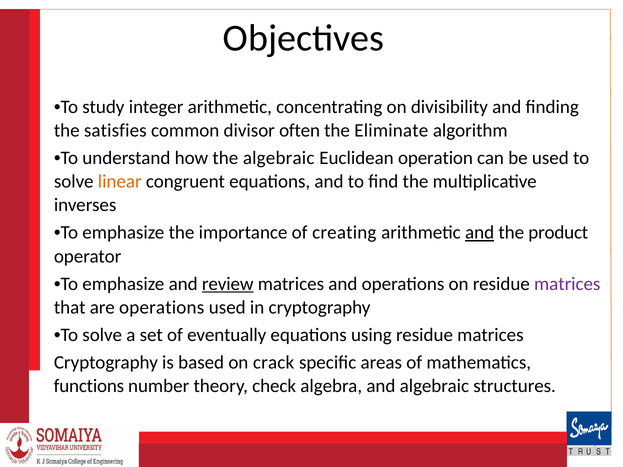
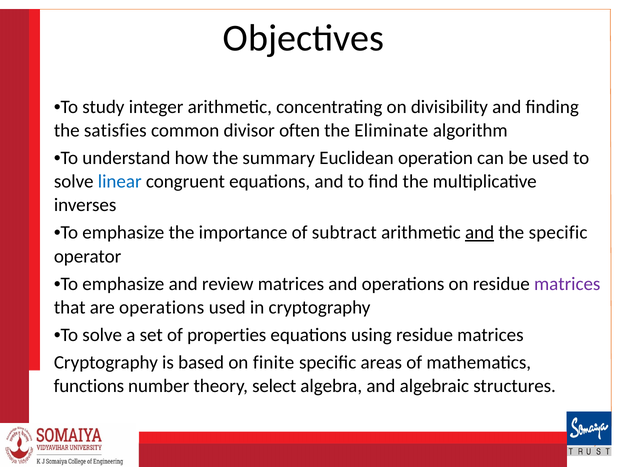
the algebraic: algebraic -> summary (279, 158)
linear colour: orange -> blue (120, 182)
creating: creating -> subtract (344, 233)
the product: product -> specific (558, 233)
review underline: present -> none (228, 284)
eventually: eventually -> properties (227, 335)
crack: crack -> finite (274, 362)
check: check -> select (274, 386)
